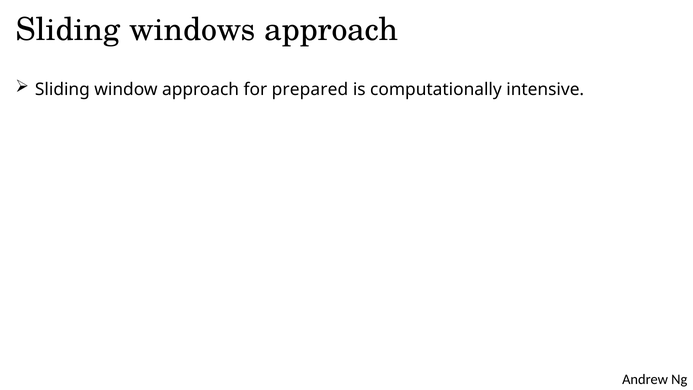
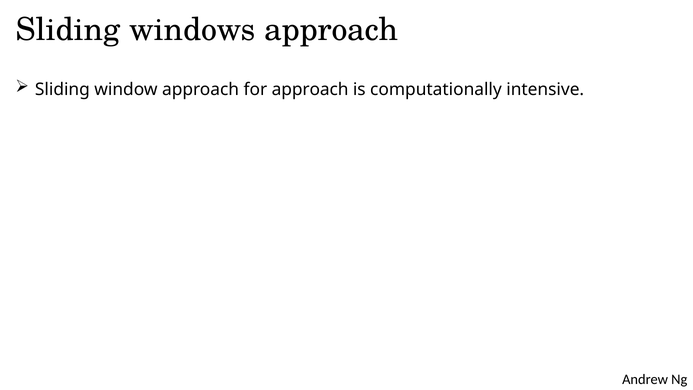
for prepared: prepared -> approach (310, 90)
